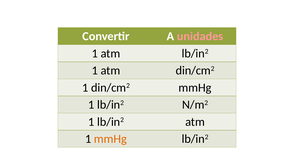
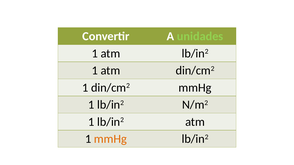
unidades colour: pink -> light green (200, 36)
